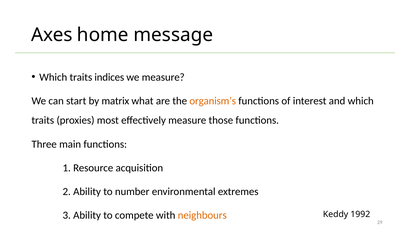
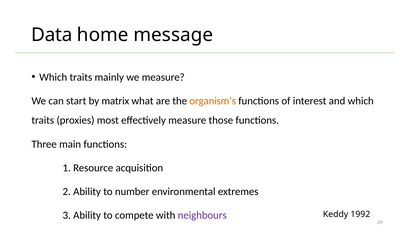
Axes: Axes -> Data (52, 35)
indices: indices -> mainly (109, 77)
neighbours colour: orange -> purple (202, 215)
